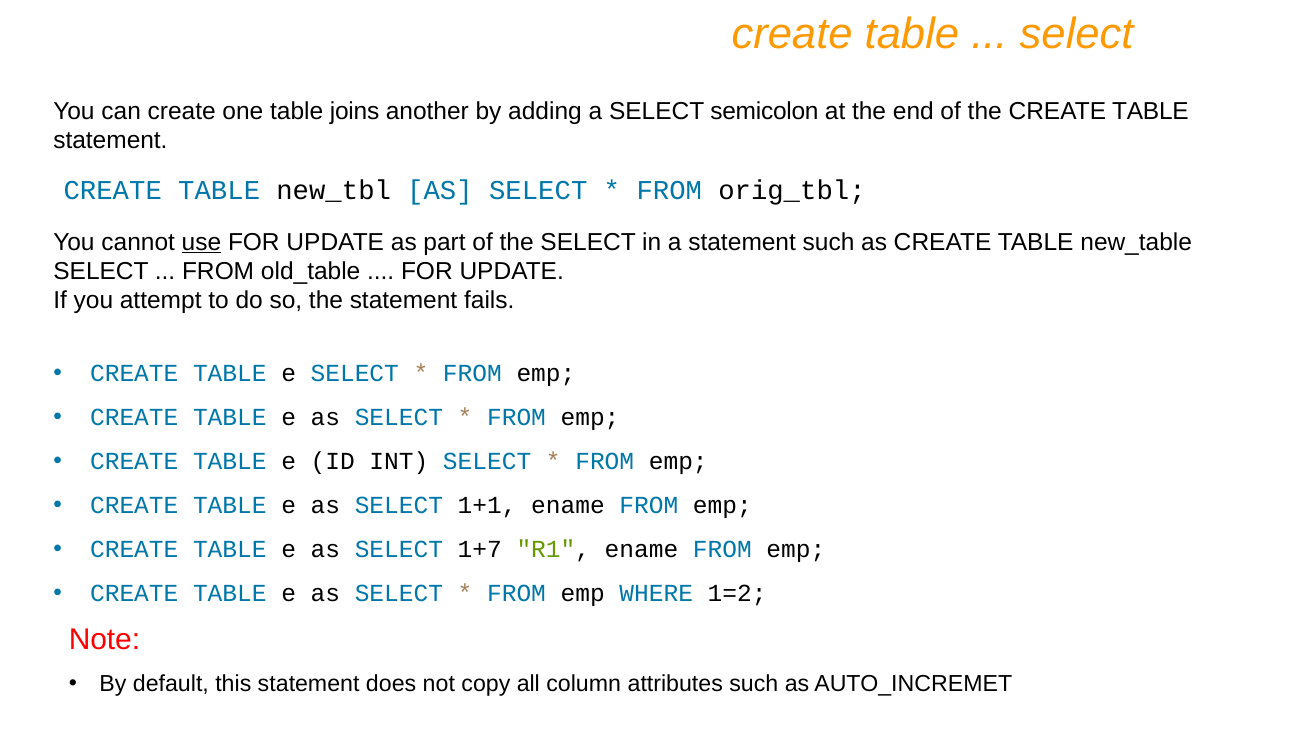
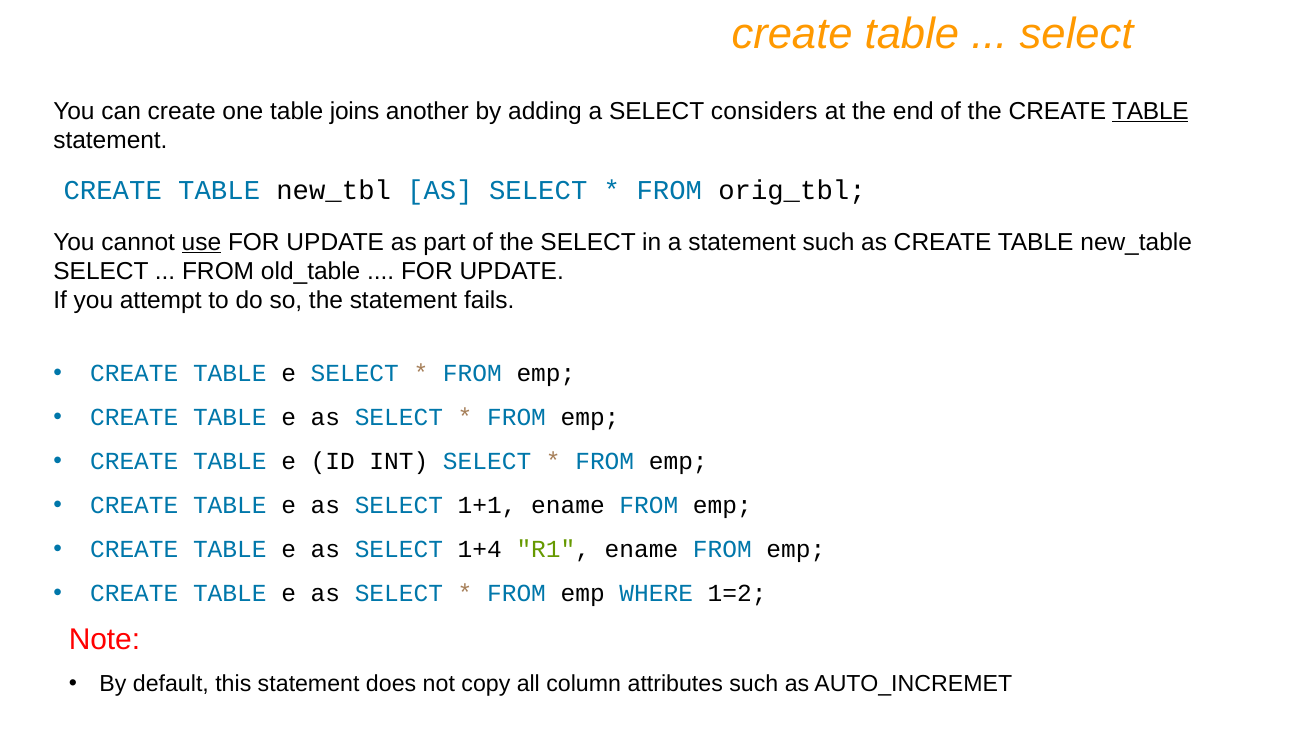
semicolon: semicolon -> considers (764, 111)
TABLE underline: none -> present (1150, 111)
1+7: 1+7 -> 1+4 (480, 550)
